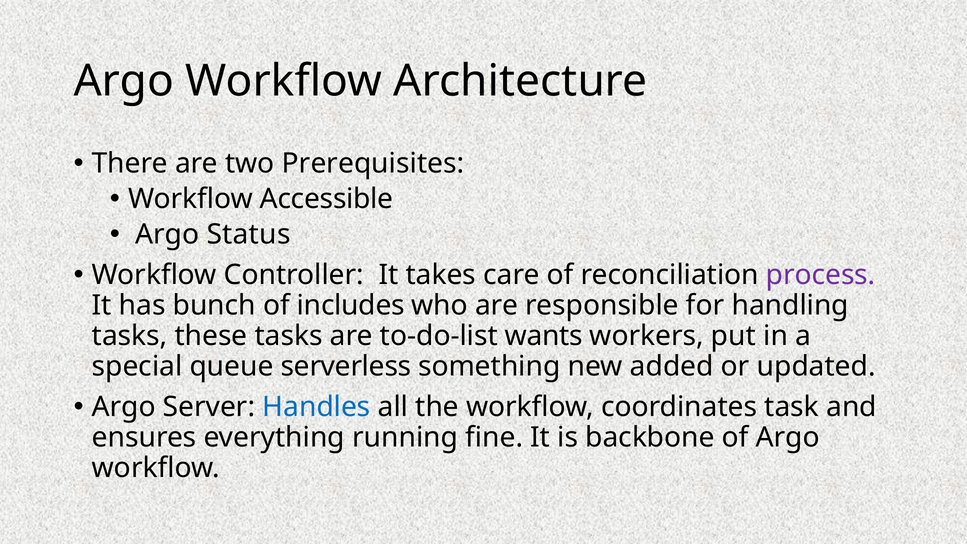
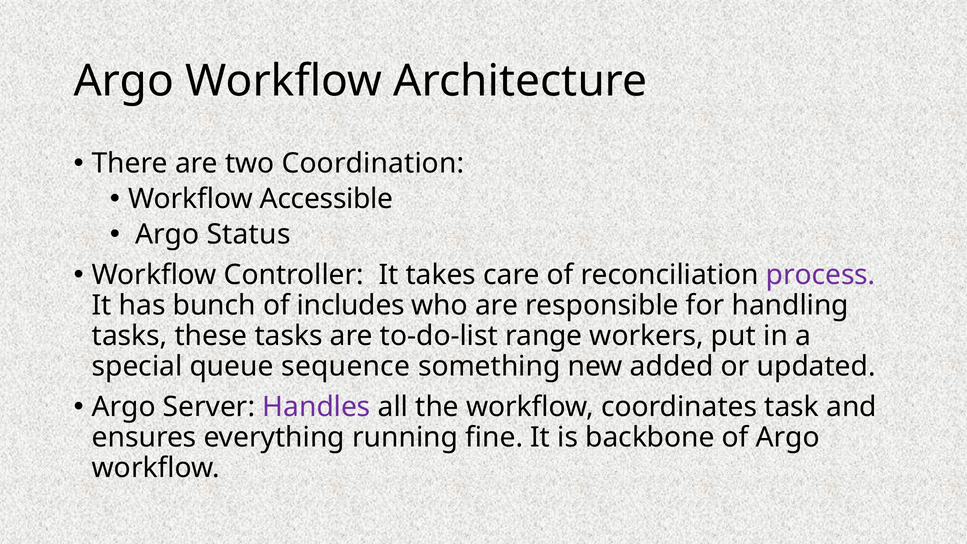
Prerequisites: Prerequisites -> Coordination (373, 163)
wants: wants -> range (544, 336)
serverless: serverless -> sequence (346, 366)
Handles colour: blue -> purple (316, 407)
